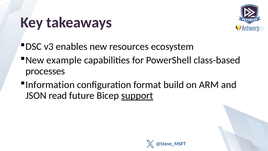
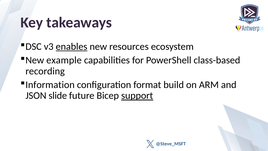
enables underline: none -> present (72, 46)
processes: processes -> recording (45, 71)
read: read -> slide (58, 96)
